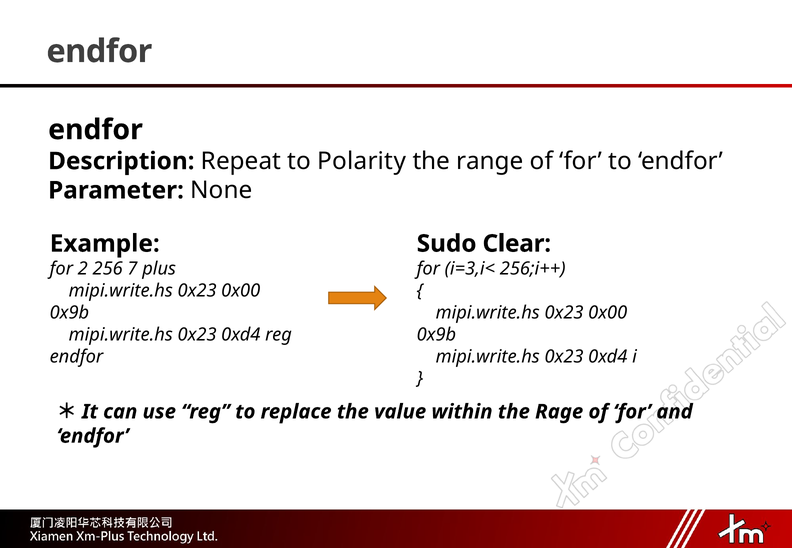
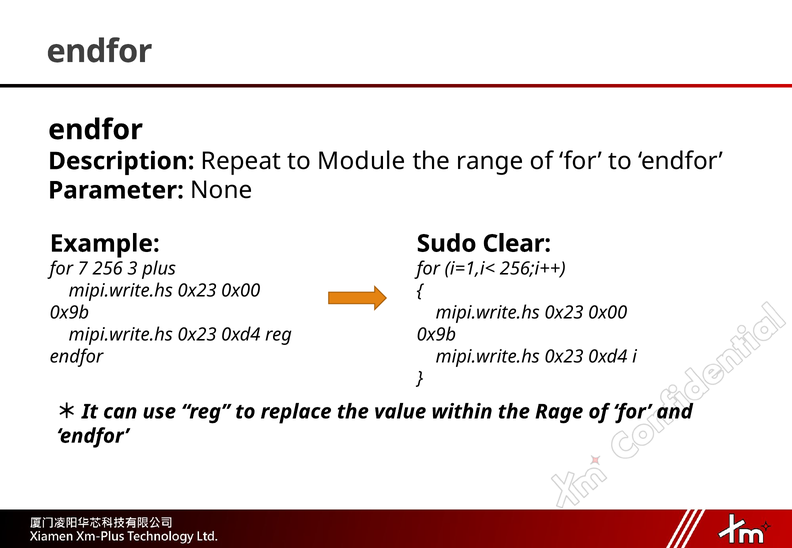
Polarity: Polarity -> Module (362, 161)
2: 2 -> 7 (83, 269)
7: 7 -> 3 (133, 269)
i=3,i<: i=3,i< -> i=1,i< (470, 269)
